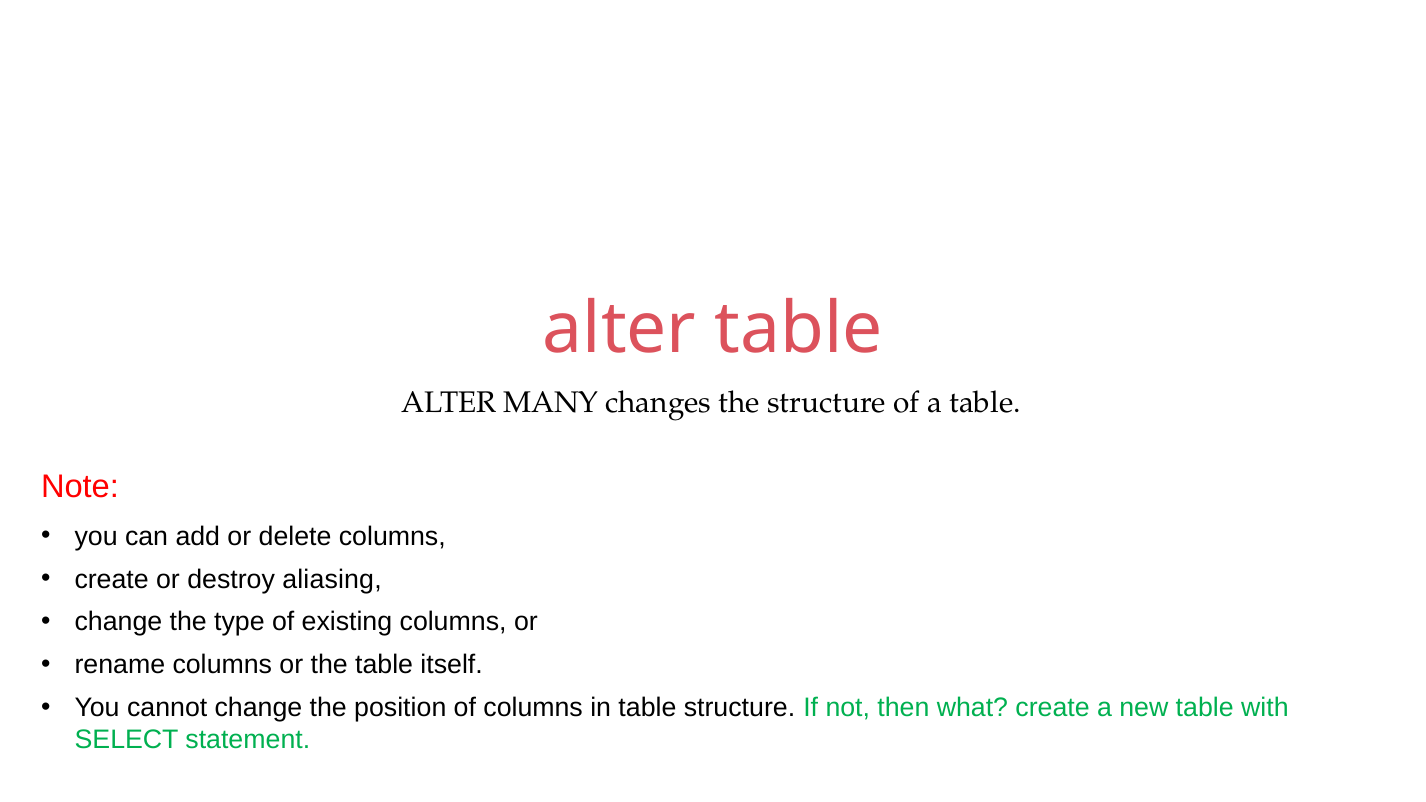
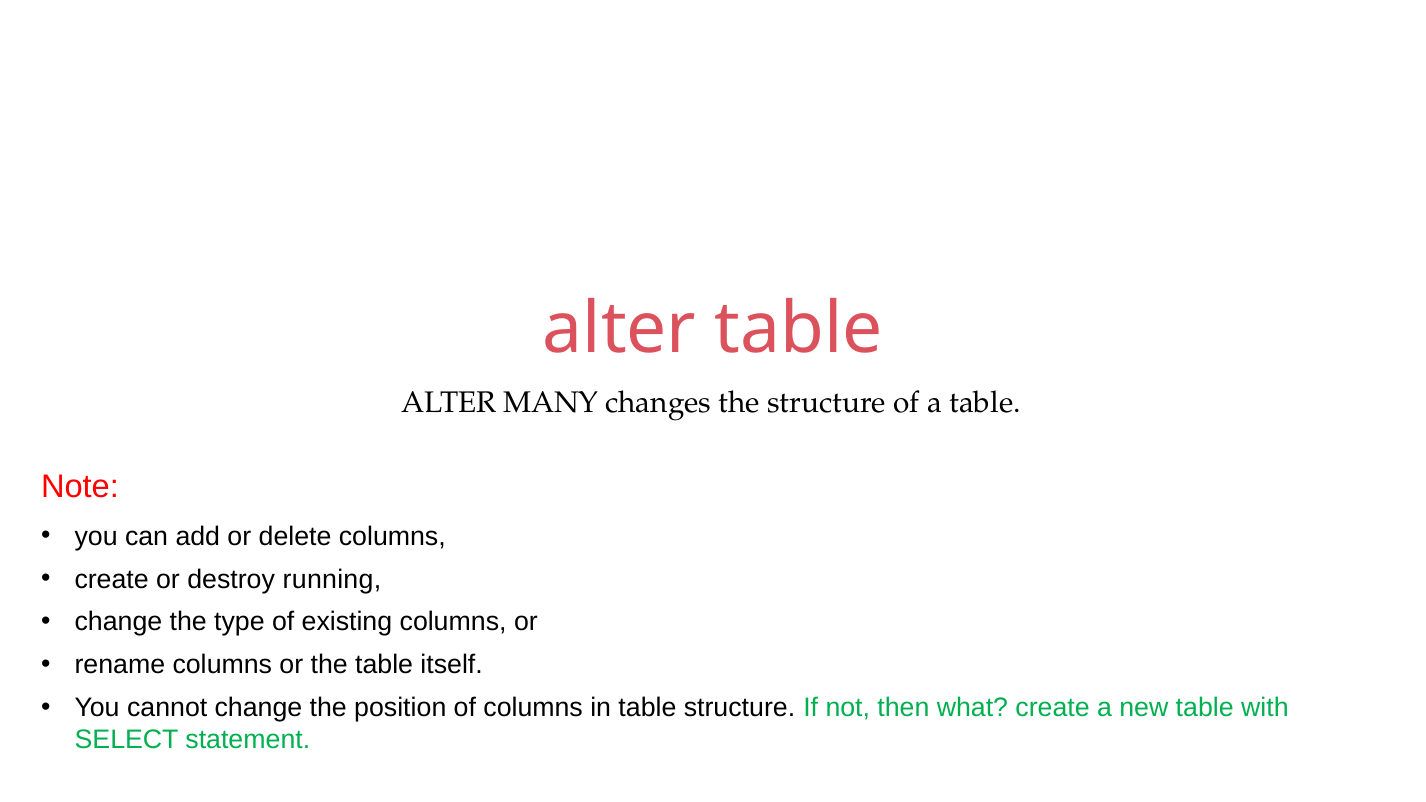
aliasing: aliasing -> running (332, 579)
